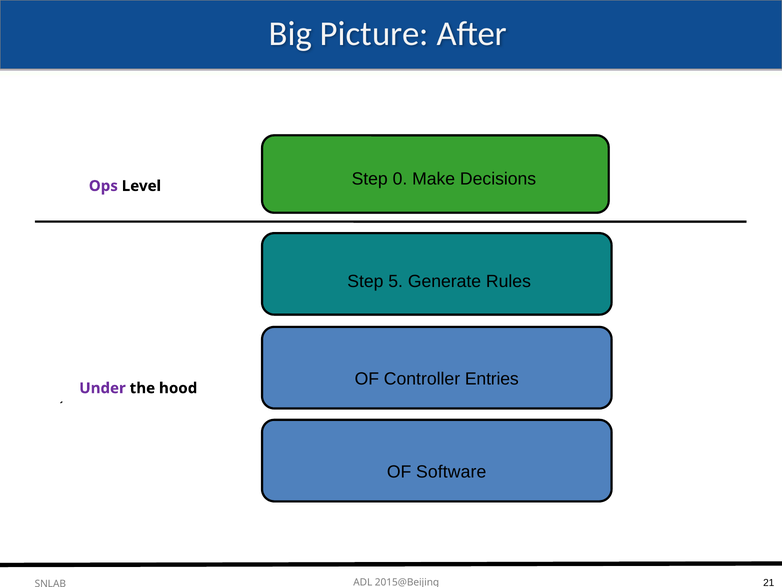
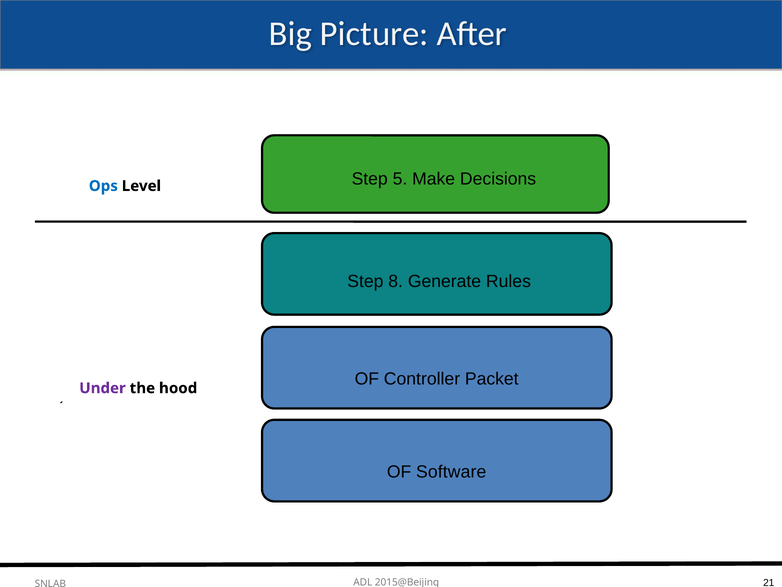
0: 0 -> 5 (400, 179)
Ops colour: purple -> blue (103, 186)
5: 5 -> 8 (396, 281)
Entries: Entries -> Packet (492, 379)
